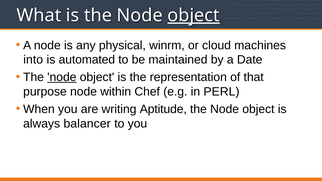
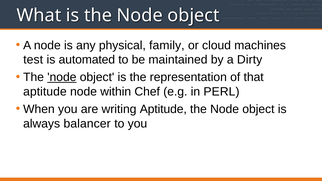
object underline: present -> none (194, 15)
winrm: winrm -> family (167, 45)
into: into -> test (33, 60)
Date: Date -> Dirty (250, 60)
purpose: purpose -> aptitude (45, 92)
